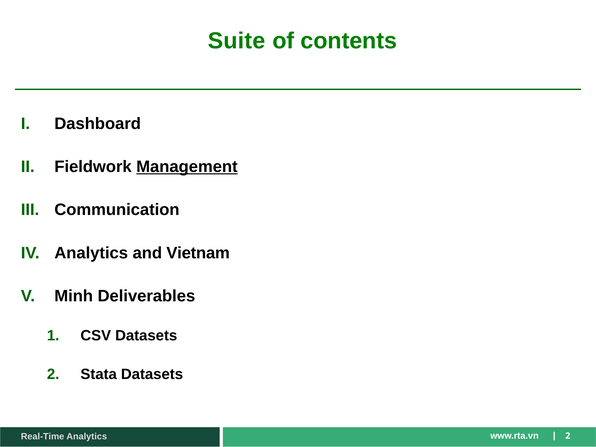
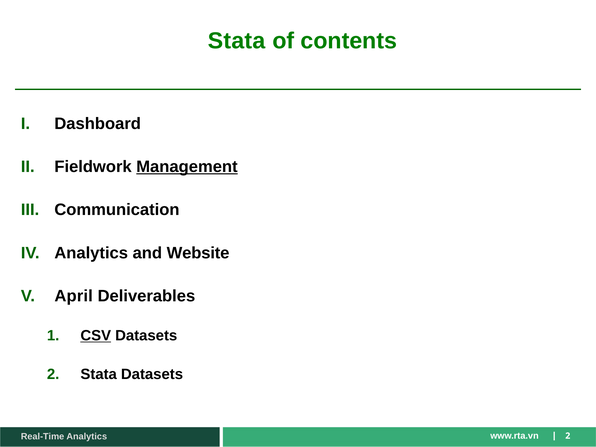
Suite: Suite -> Stata (237, 41)
Vietnam: Vietnam -> Website (198, 253)
Minh: Minh -> April (74, 296)
CSV underline: none -> present (96, 336)
